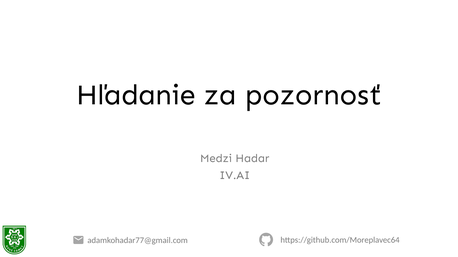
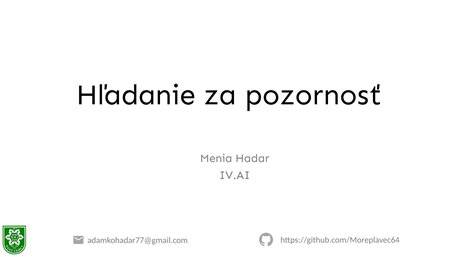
Medzi: Medzi -> Menia (216, 159)
